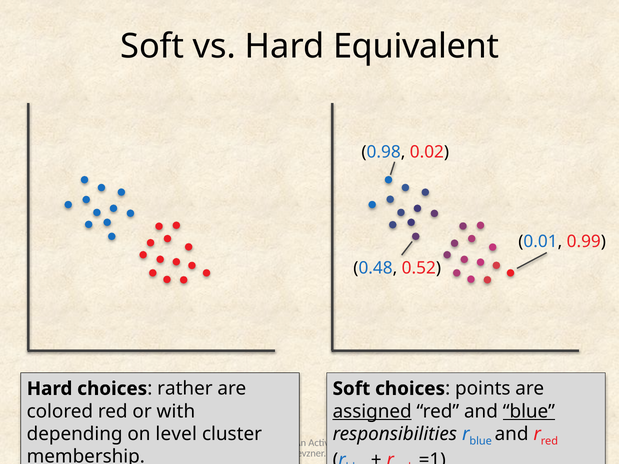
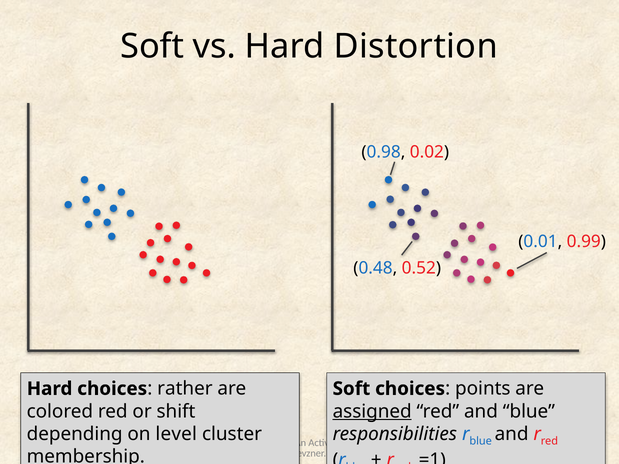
Equivalent: Equivalent -> Distortion (416, 46)
with: with -> shift (176, 412)
blue underline: present -> none (529, 412)
